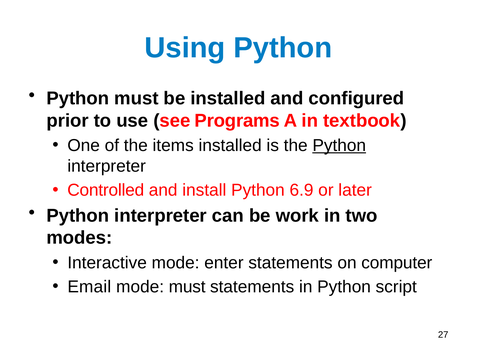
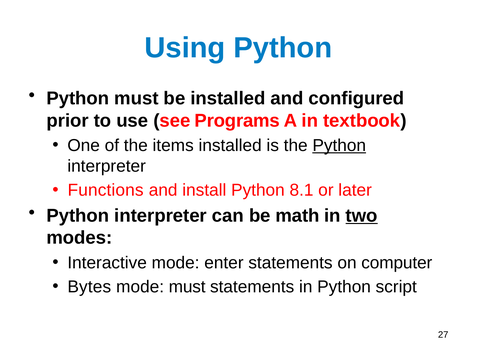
Controlled: Controlled -> Functions (106, 190)
6.9: 6.9 -> 8.1 (301, 190)
work: work -> math (297, 215)
two underline: none -> present (362, 215)
Email: Email -> Bytes (89, 287)
